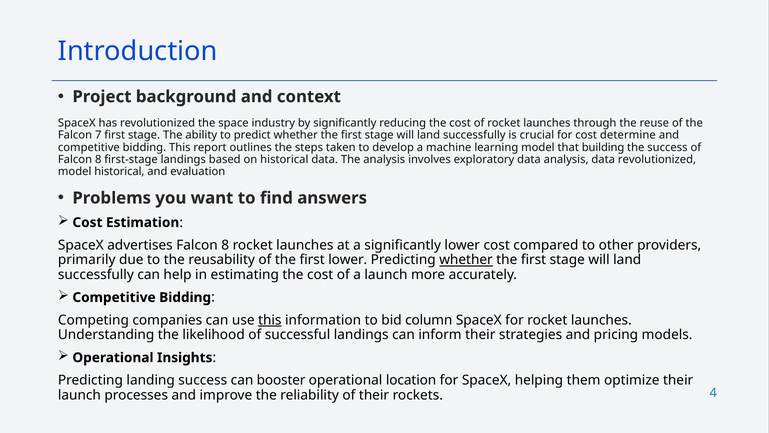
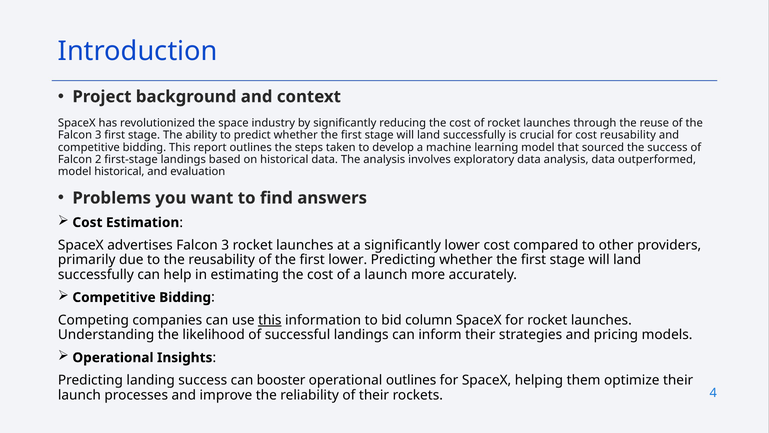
7: 7 -> 3 (98, 135)
cost determine: determine -> reusability (628, 135)
building: building -> sourced (603, 147)
8: 8 -> 2 (98, 159)
data revolutionized: revolutionized -> outperformed (657, 159)
advertises Falcon 8: 8 -> 3 (225, 245)
whether underline: present -> none (466, 260)
operational location: location -> outlines (411, 380)
